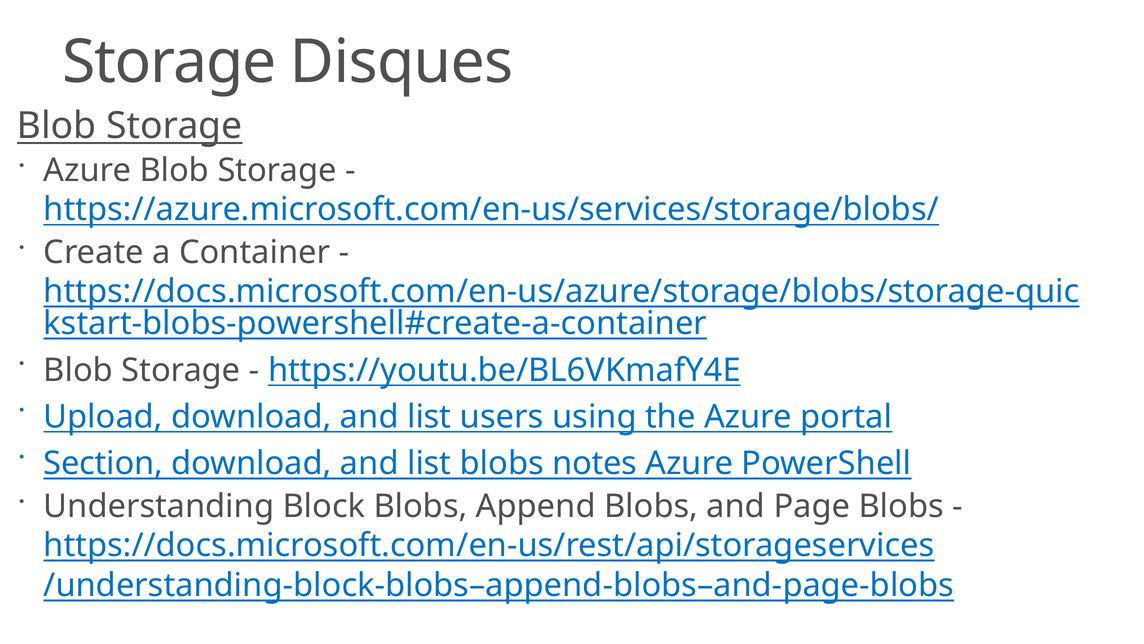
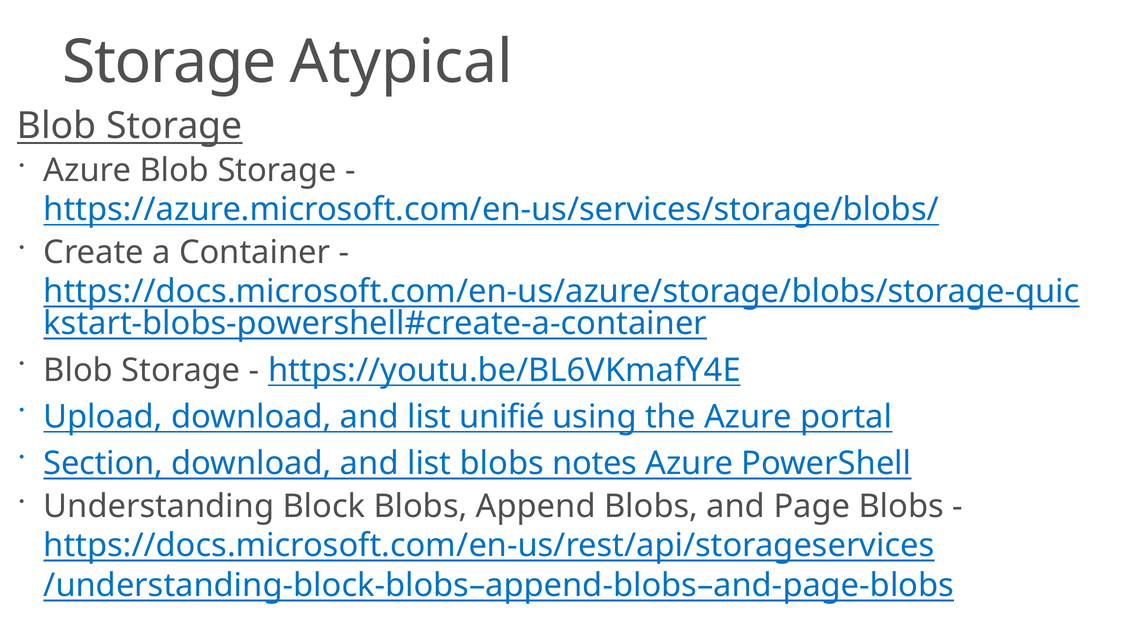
Disques: Disques -> Atypical (401, 62)
users: users -> unifié (502, 416)
